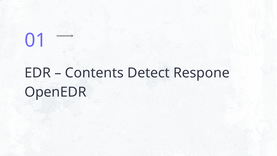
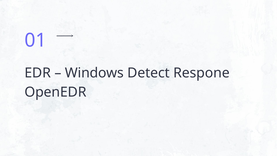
Contents: Contents -> Windows (94, 73)
